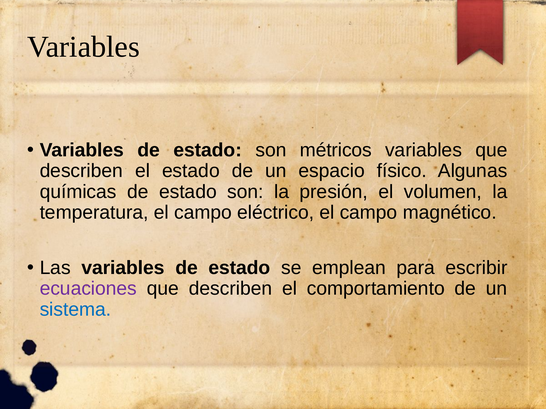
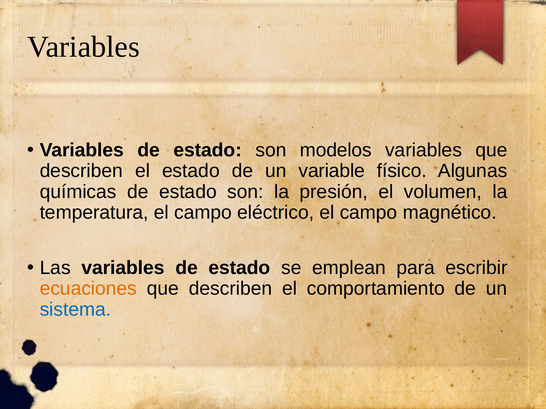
métricos: métricos -> modelos (336, 150)
espacio: espacio -> variable (332, 171)
ecuaciones colour: purple -> orange (88, 289)
